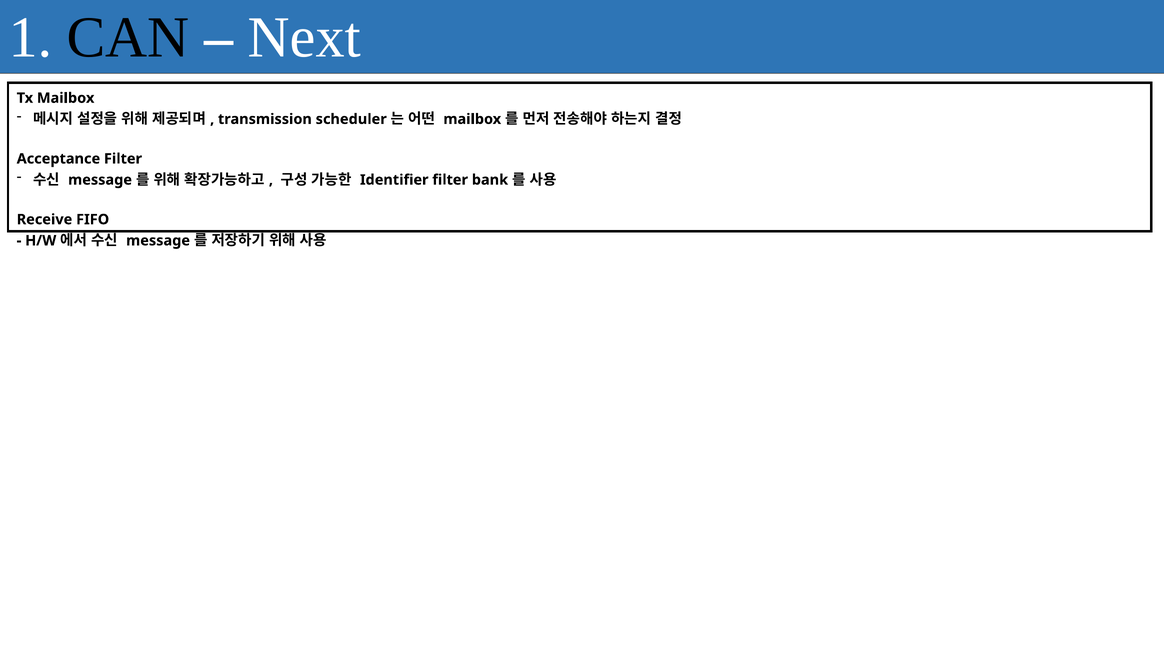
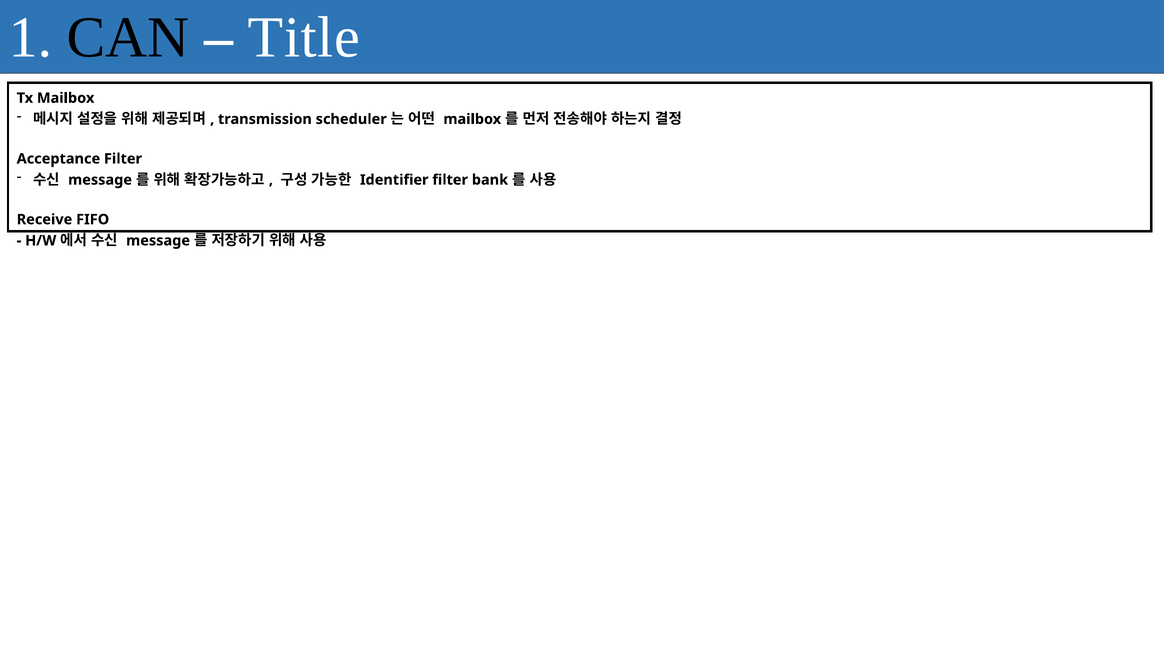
Next: Next -> Title (304, 38)
